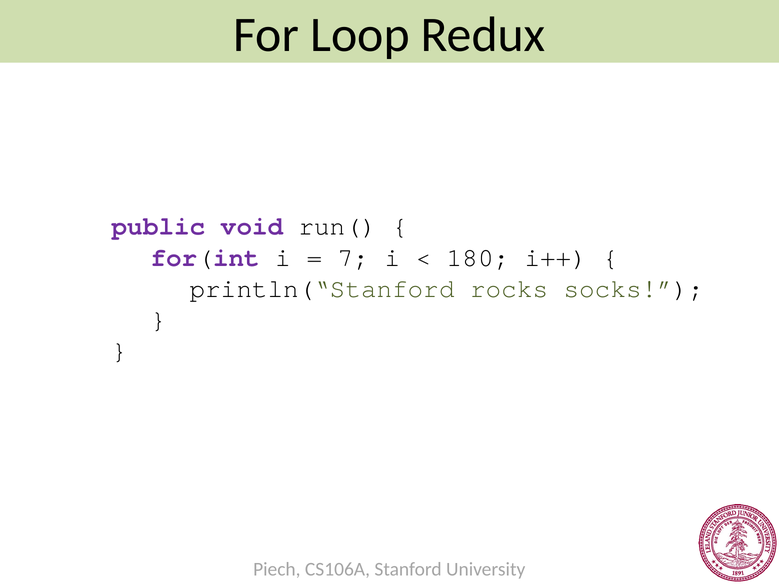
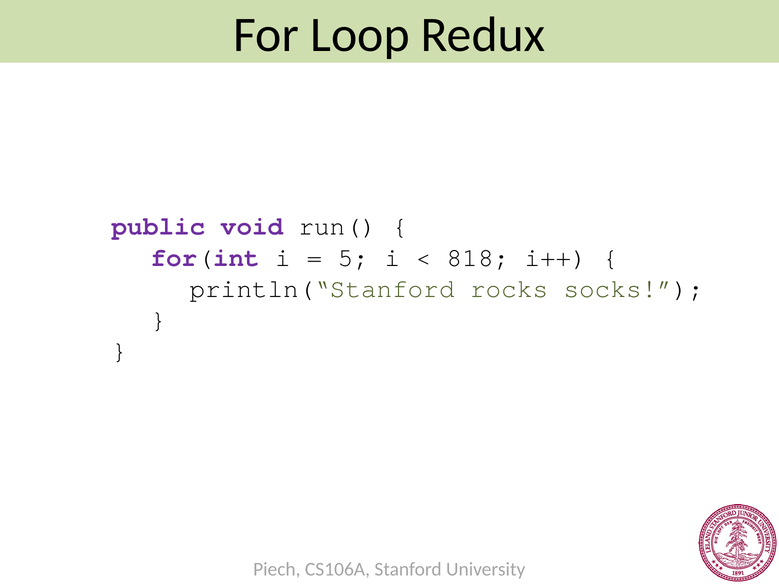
7: 7 -> 5 (353, 258)
180: 180 -> 818 (478, 258)
